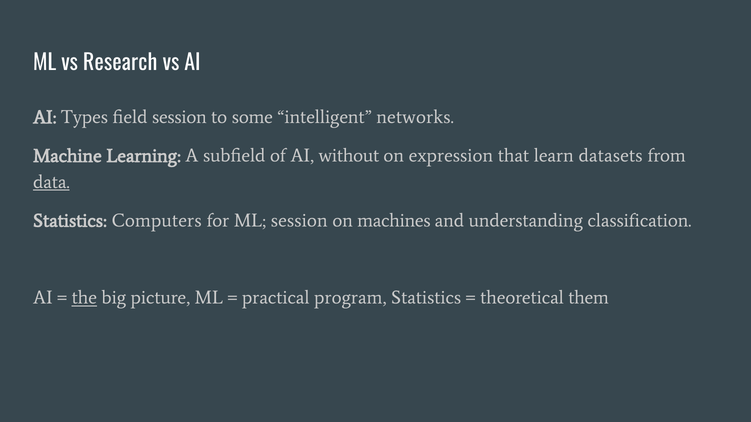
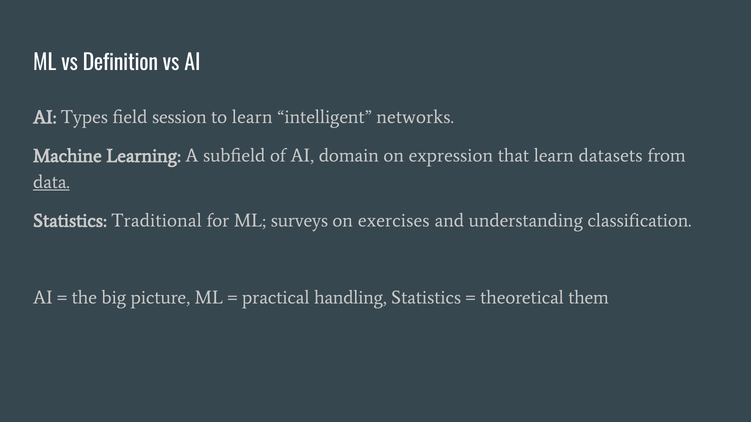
Research: Research -> Definition (120, 63)
to some: some -> learn (252, 117)
without: without -> domain (349, 156)
Computers: Computers -> Traditional (157, 221)
ML session: session -> surveys (299, 221)
machines: machines -> exercises (394, 221)
the underline: present -> none (84, 298)
program: program -> handling (350, 298)
